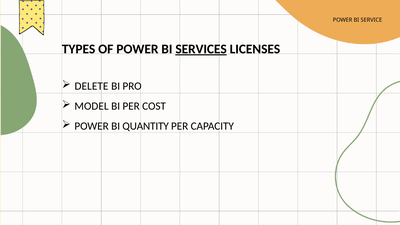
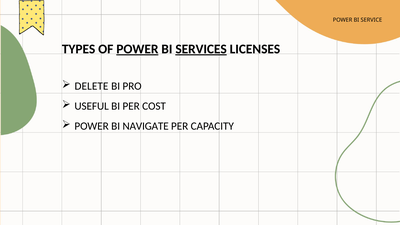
POWER underline: none -> present (137, 49)
MODEL: MODEL -> USEFUL (92, 106)
QUANTITY: QUANTITY -> NAVIGATE (146, 126)
